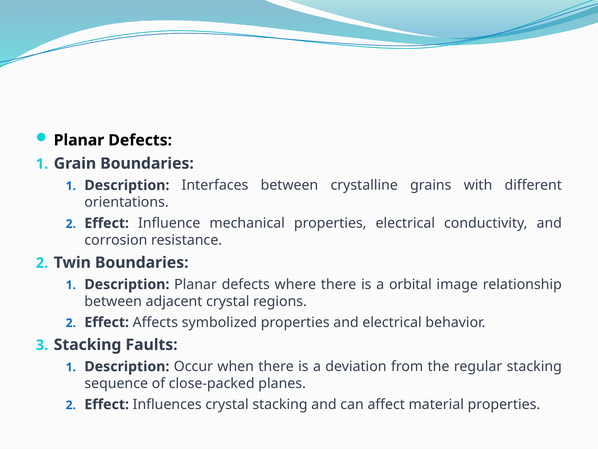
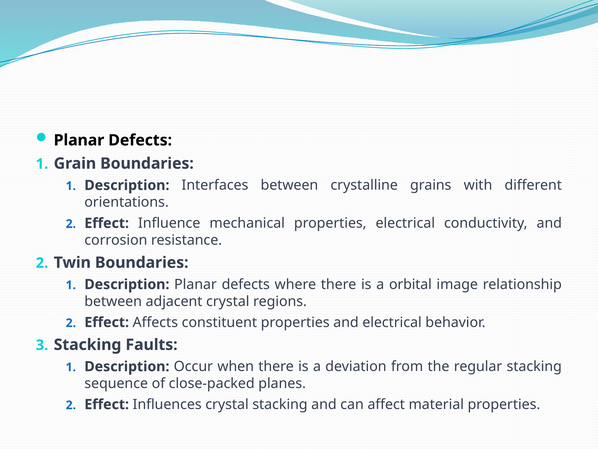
symbolized: symbolized -> constituent (219, 322)
